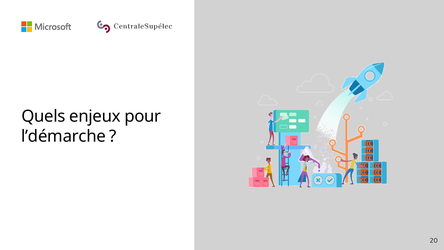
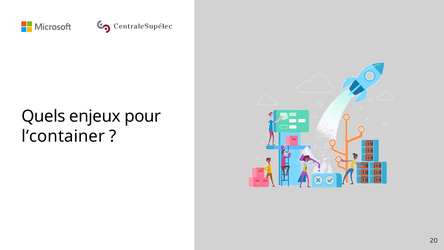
l’démarche: l’démarche -> l’container (63, 136)
